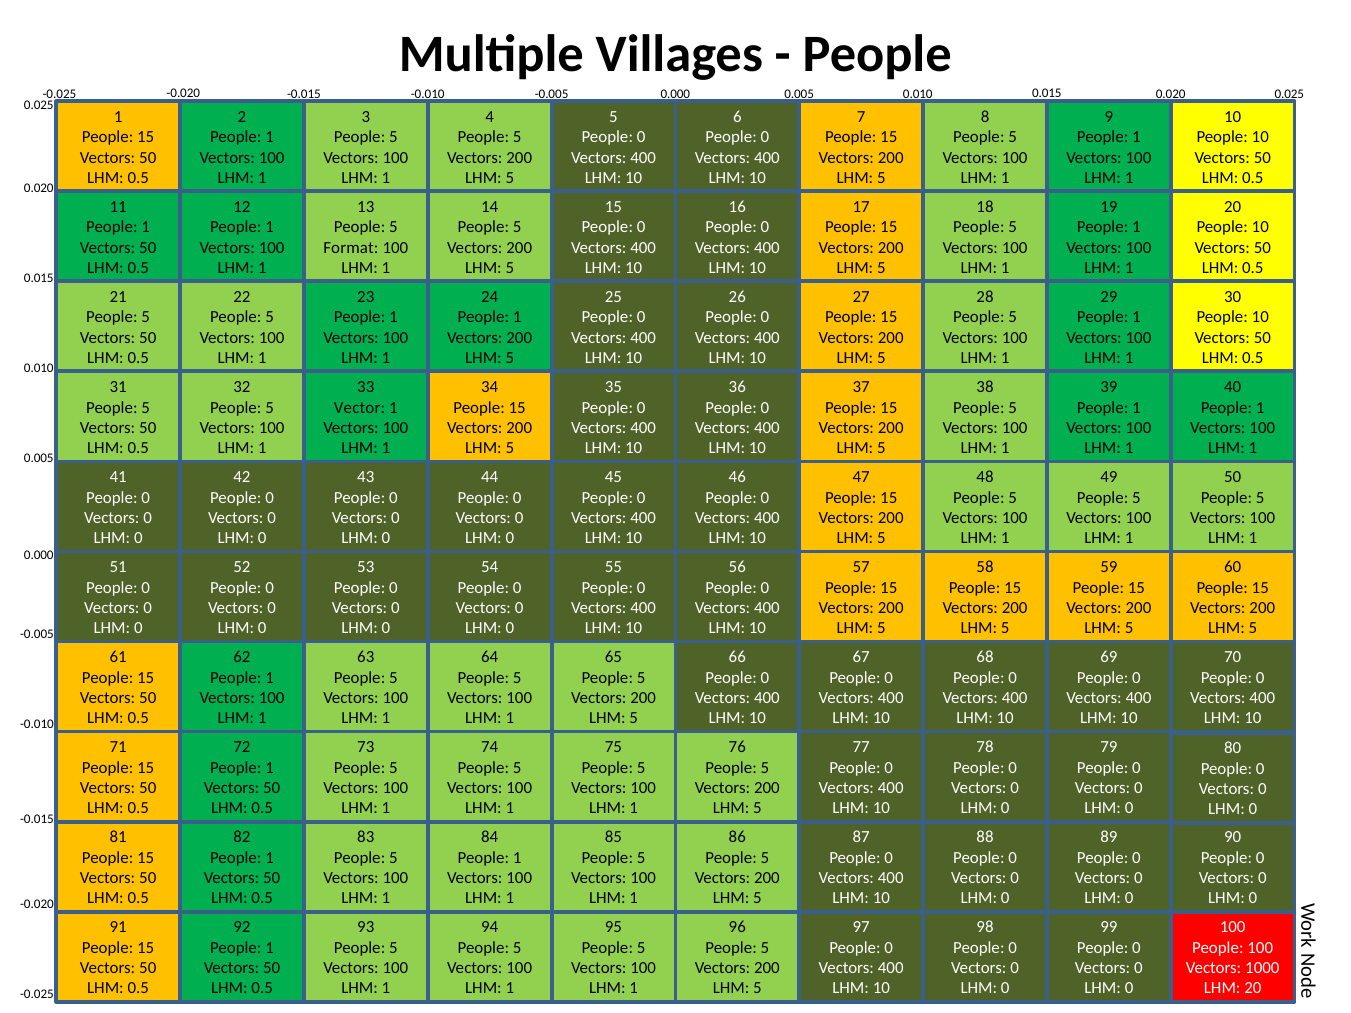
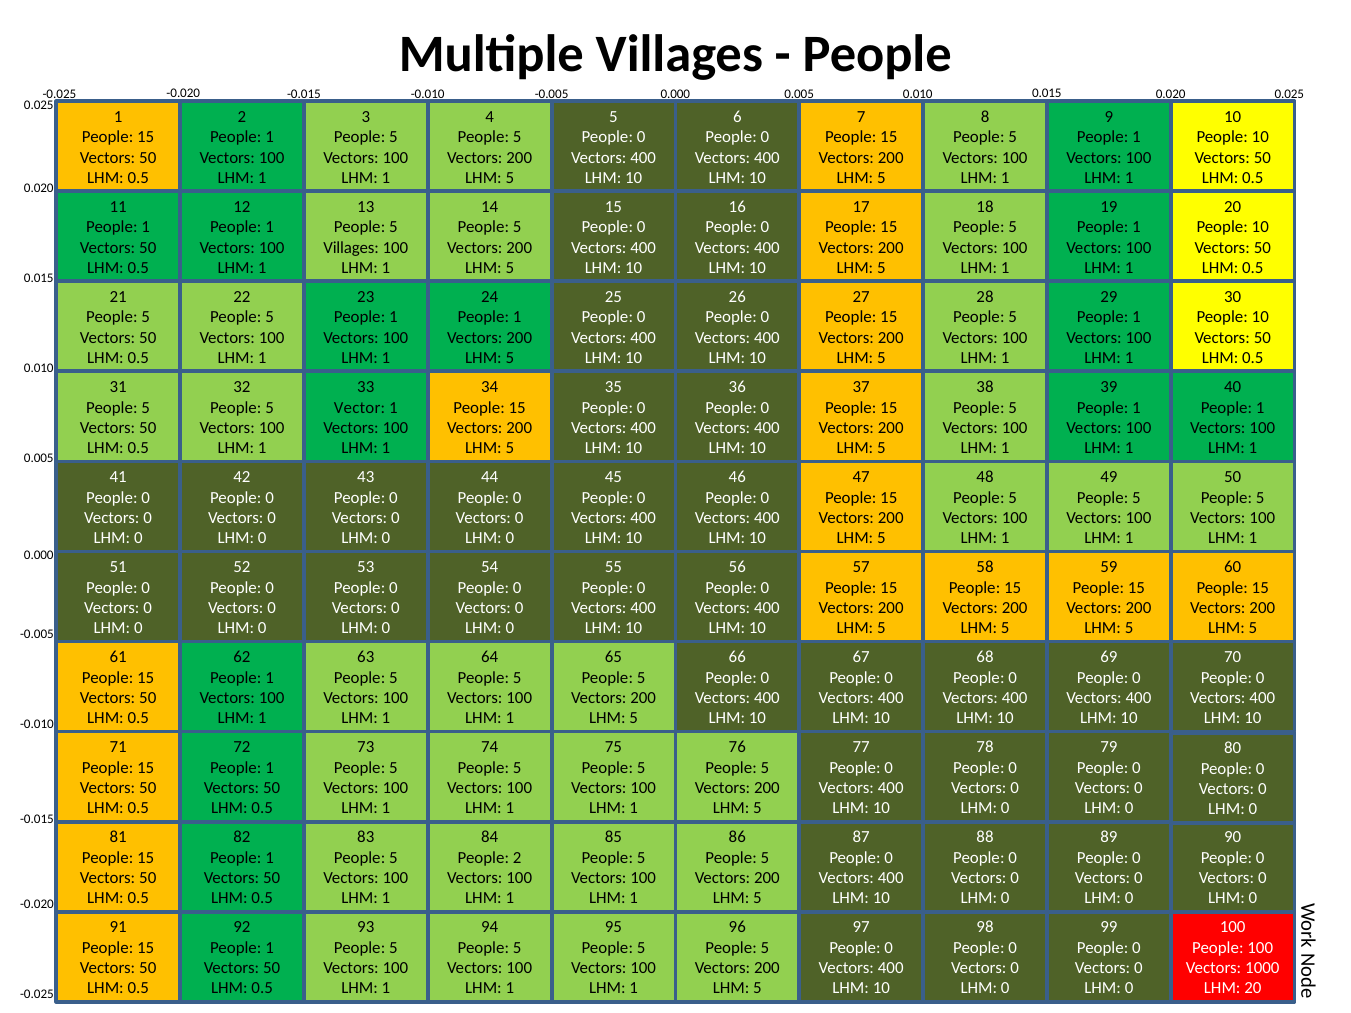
Format: Format -> Villages (351, 248)
1: 1 -> 2 (517, 858)
